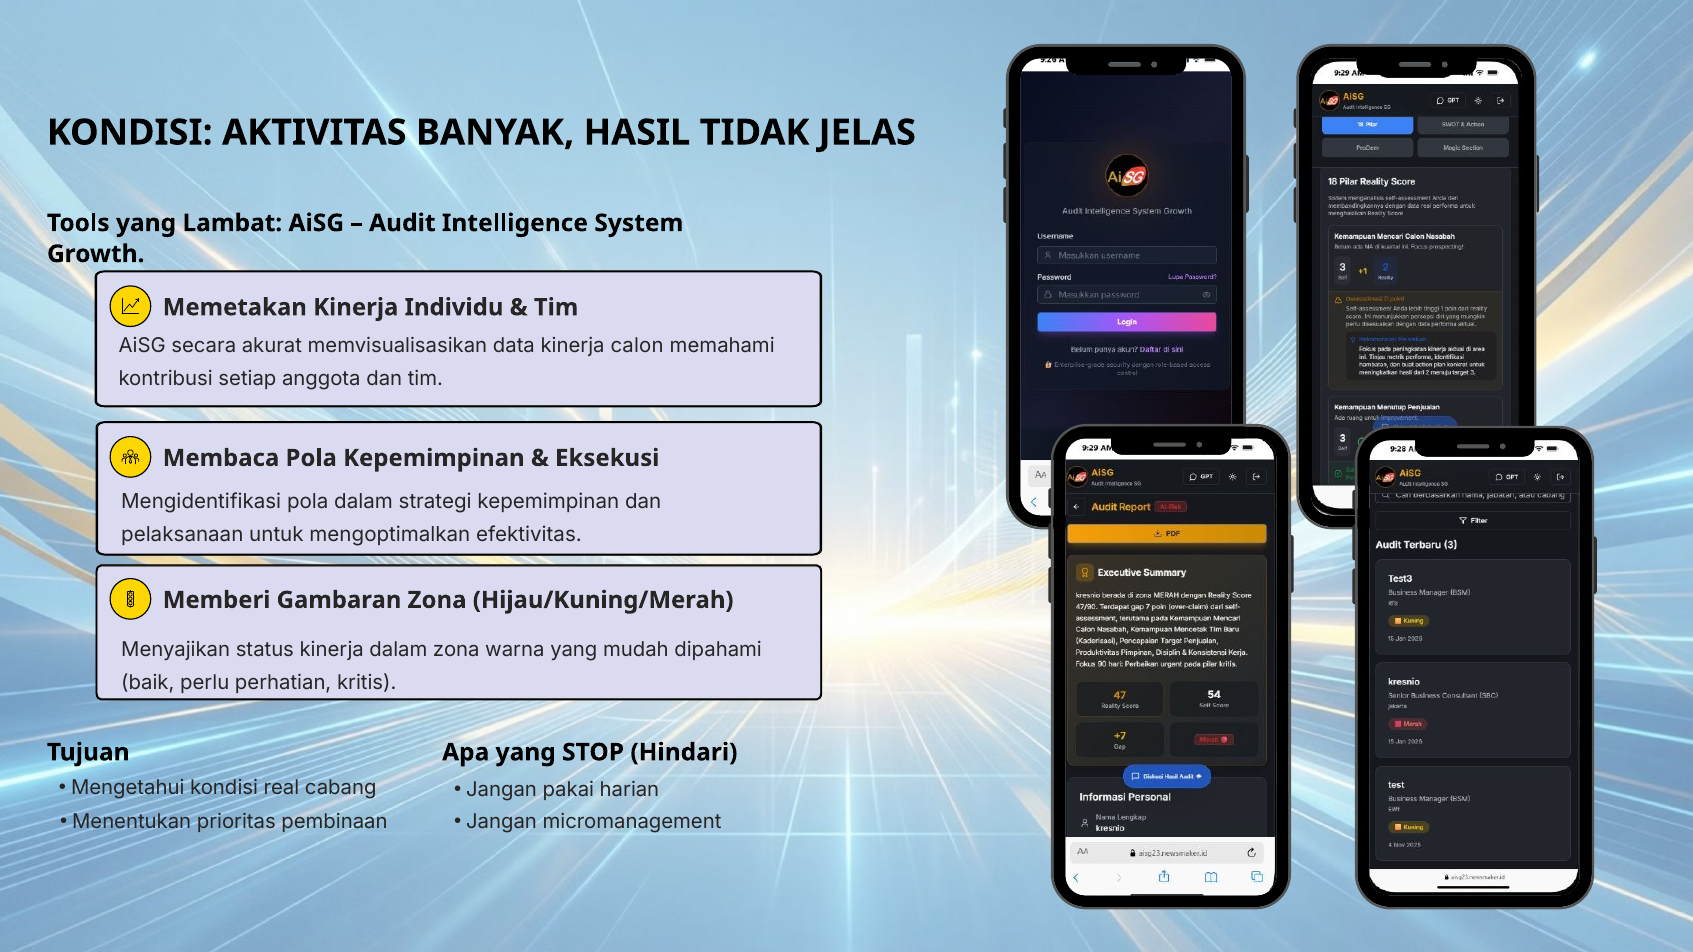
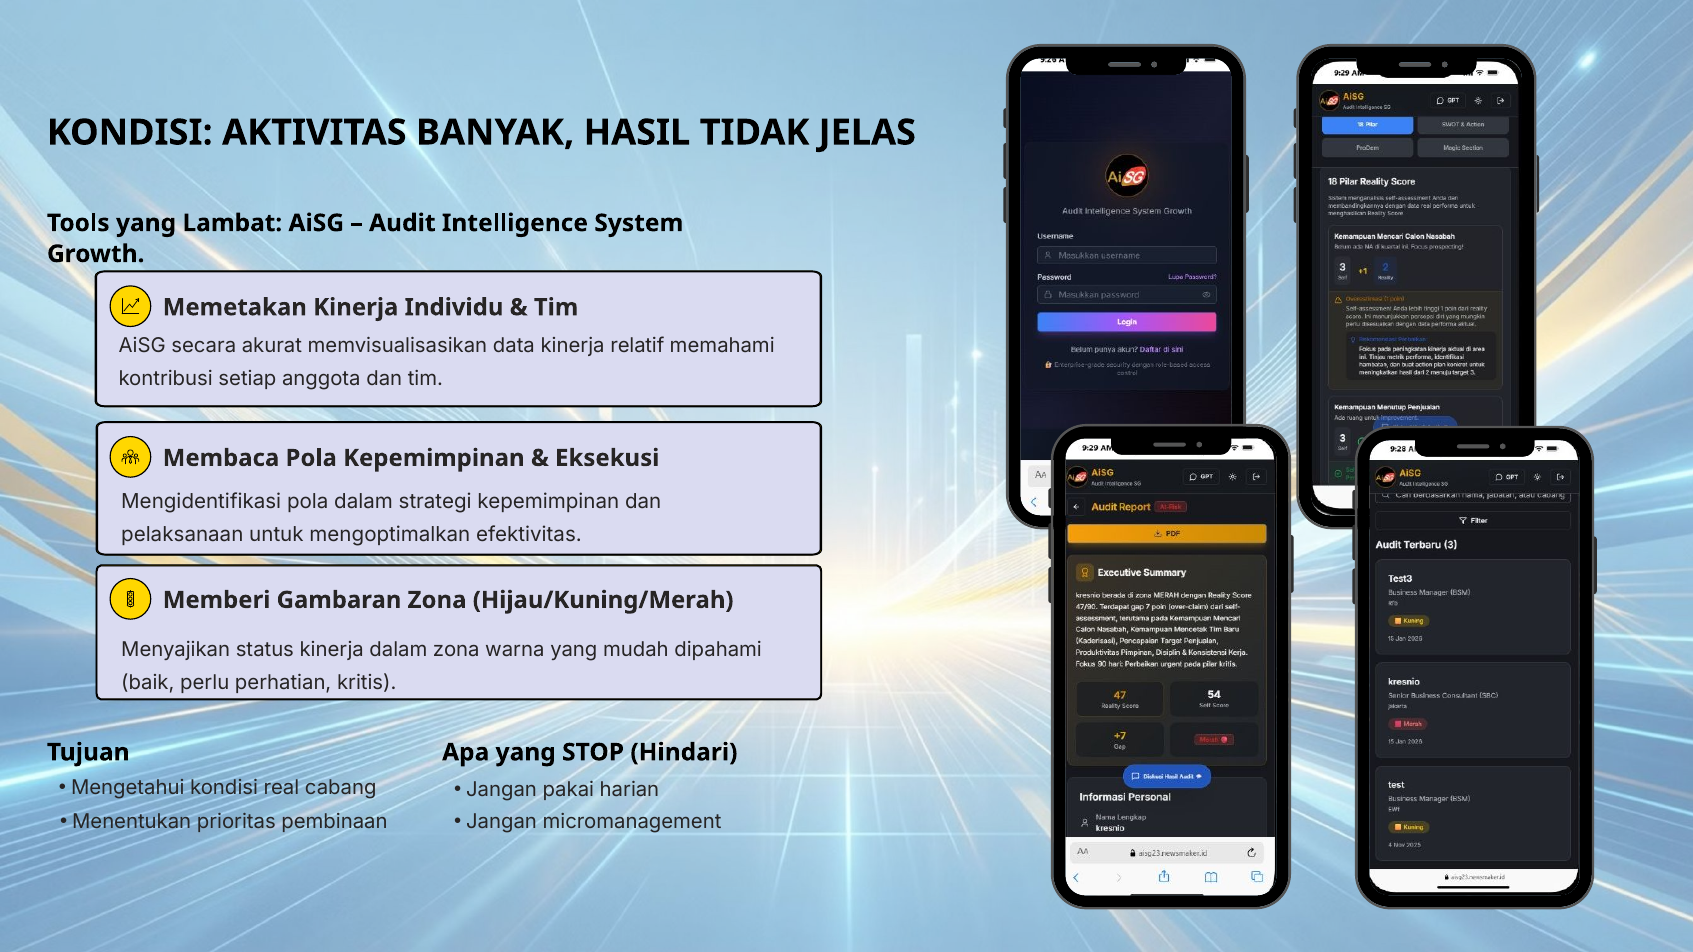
calon: calon -> relatif (637, 346)
